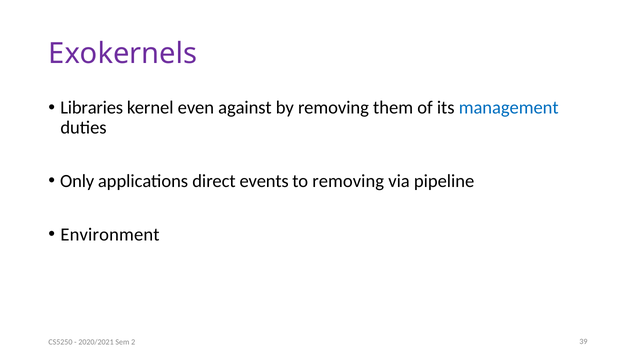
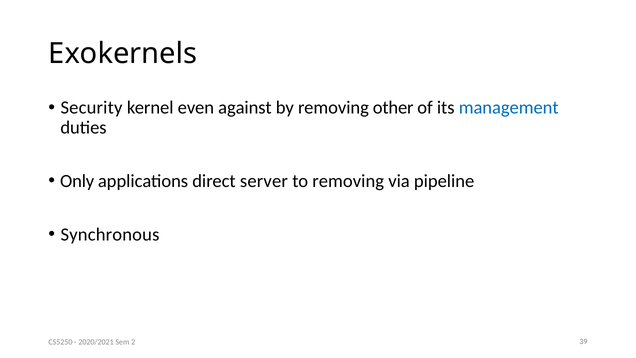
Exokernels colour: purple -> black (123, 53)
Libraries: Libraries -> Security (91, 108)
them: them -> other (393, 108)
events: events -> server (264, 181)
Environment: Environment -> Synchronous (110, 234)
